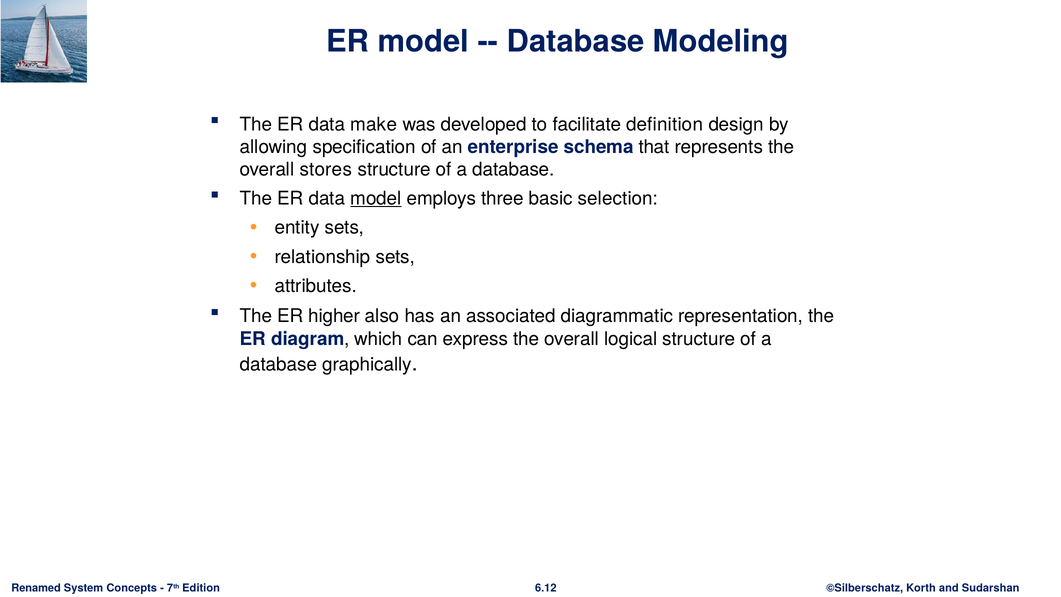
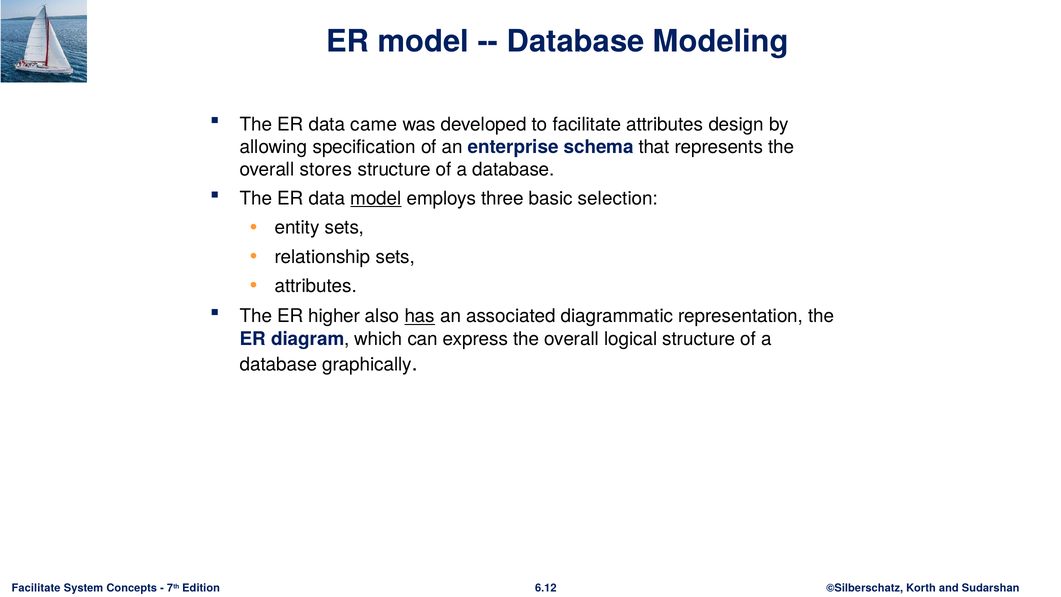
make: make -> came (374, 124)
facilitate definition: definition -> attributes (665, 124)
has underline: none -> present (420, 316)
Renamed: Renamed -> Facilitate (36, 588)
